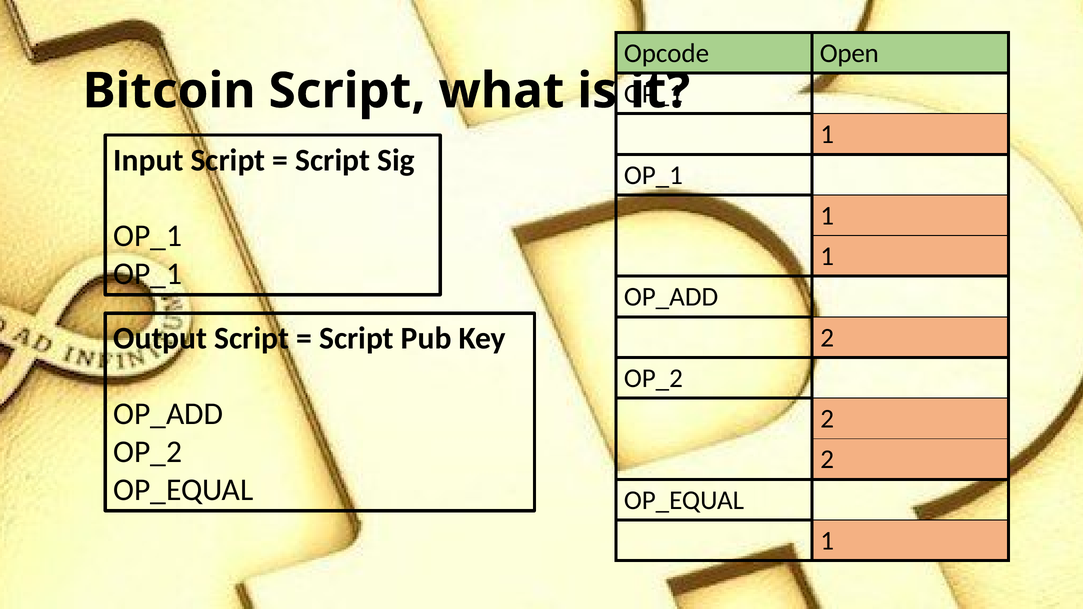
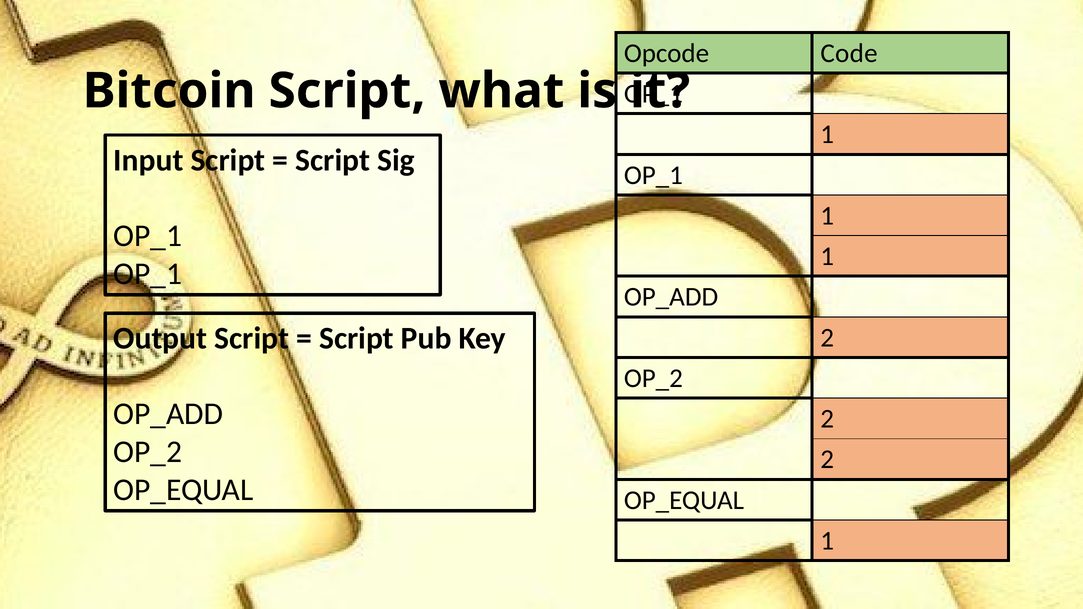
Open: Open -> Code (849, 53)
